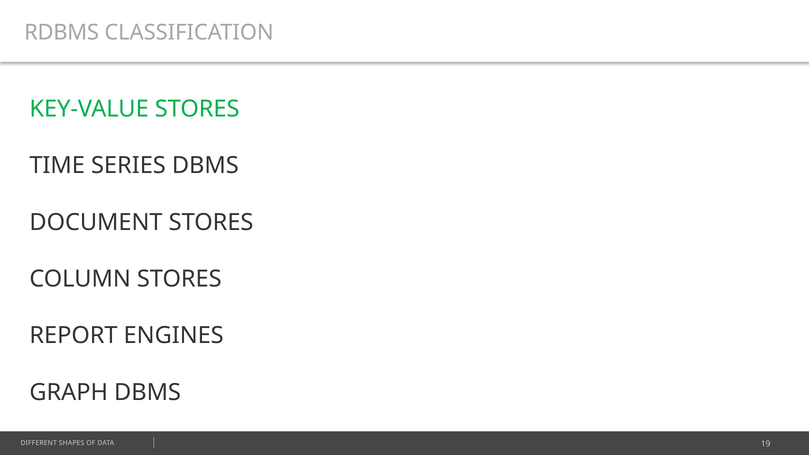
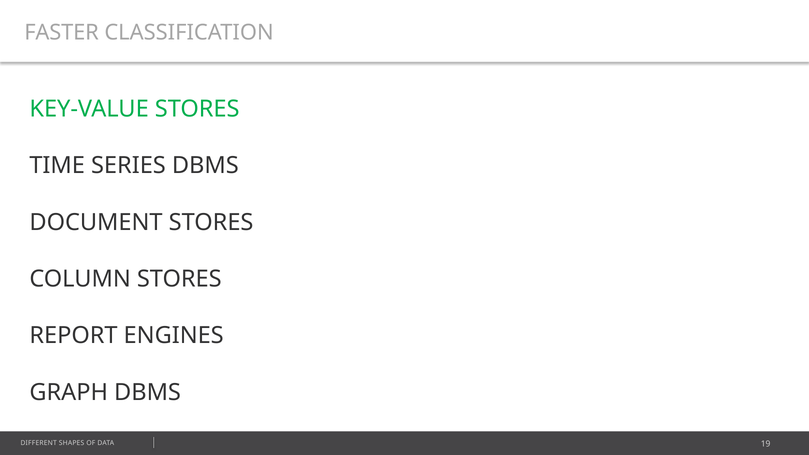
RDBMS: RDBMS -> FASTER (62, 32)
